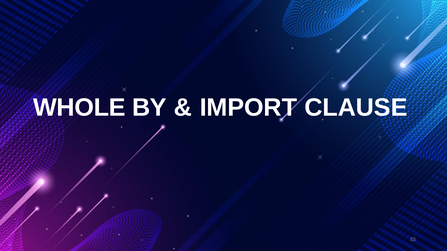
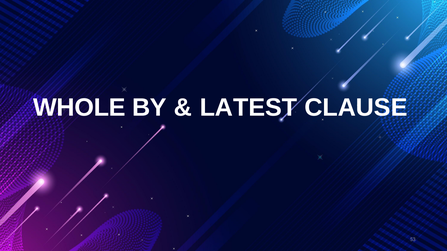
IMPORT: IMPORT -> LATEST (248, 108)
